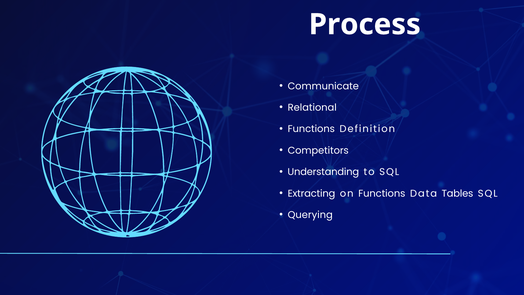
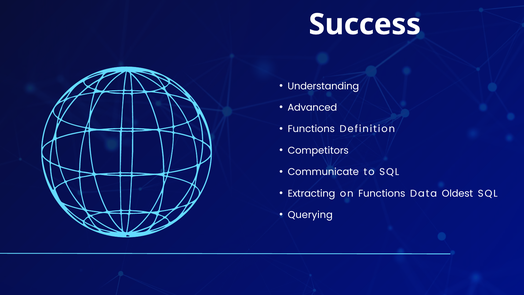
Process: Process -> Success (365, 24)
Communicate: Communicate -> Understanding (323, 86)
Relational: Relational -> Advanced (312, 108)
Understanding: Understanding -> Communicate (323, 172)
Tables: Tables -> Oldest (457, 193)
